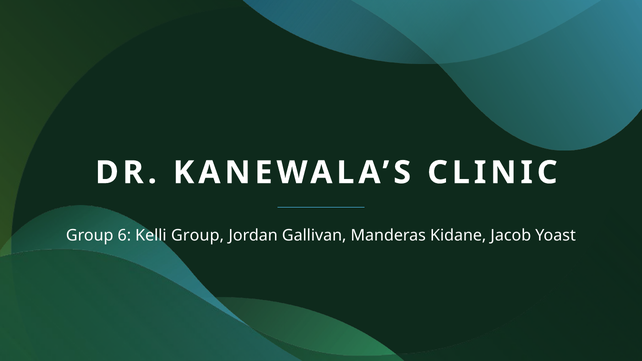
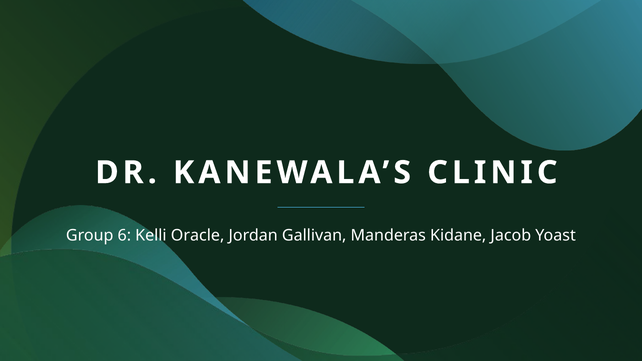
Kelli Group: Group -> Oracle (198, 235)
